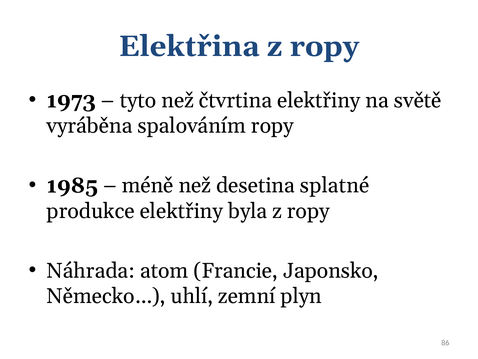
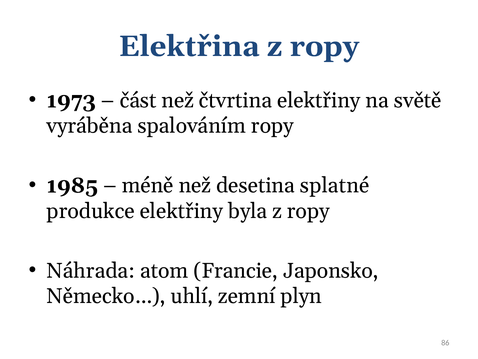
tyto: tyto -> část (138, 100)
